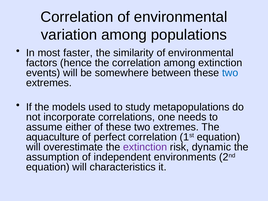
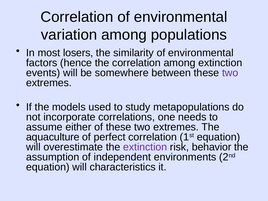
faster: faster -> losers (78, 53)
two colour: blue -> purple (230, 73)
dynamic: dynamic -> behavior (212, 147)
